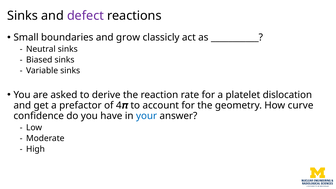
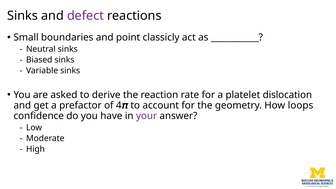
grow: grow -> point (128, 37)
curve: curve -> loops (301, 105)
your colour: blue -> purple (147, 116)
